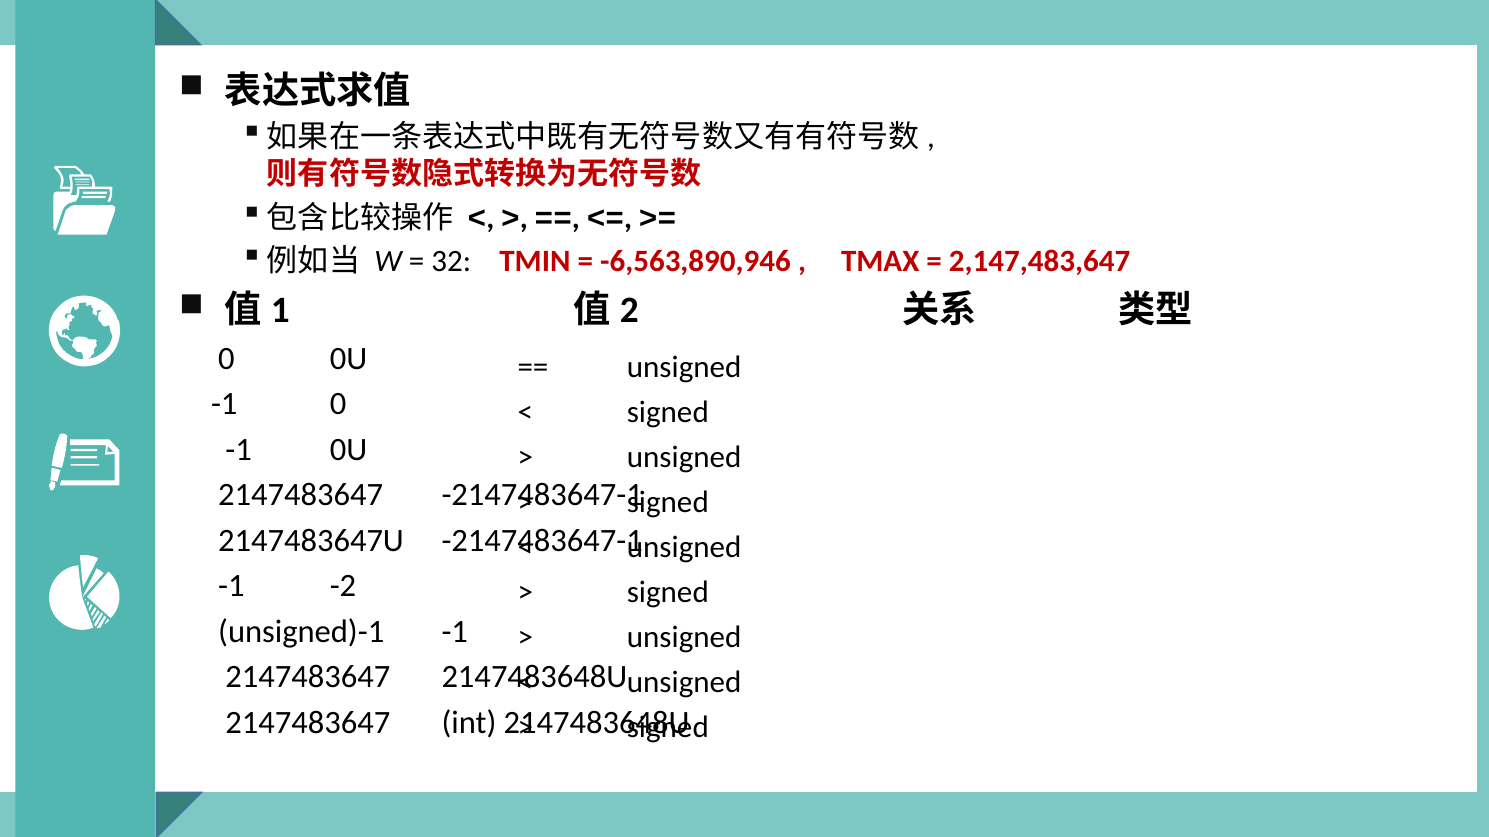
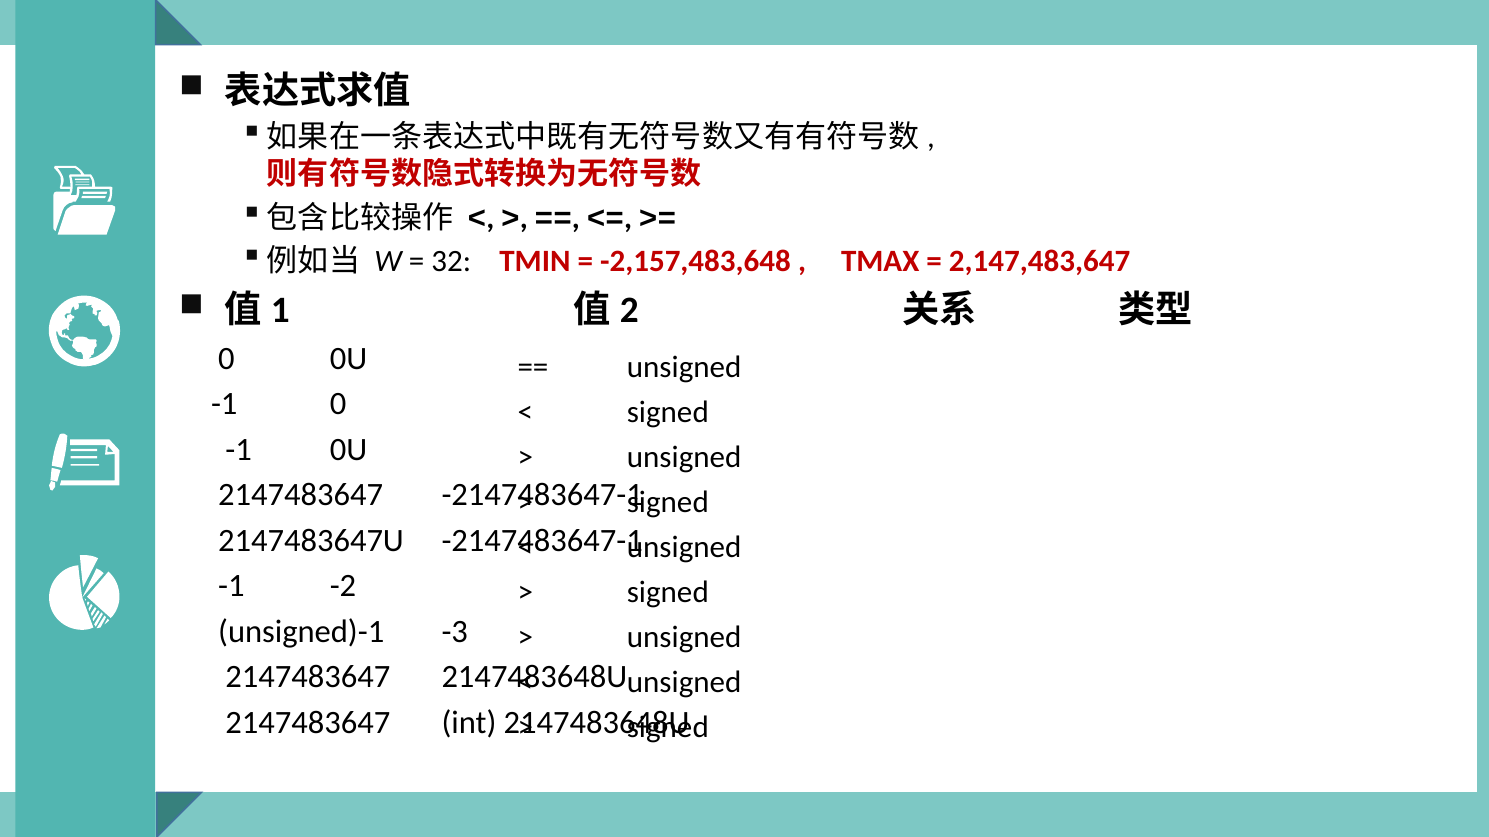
-6,563,890,946: -6,563,890,946 -> -2,157,483,648 (695, 262)
unsigned)-1 -1: -1 -> -3 (455, 632)
